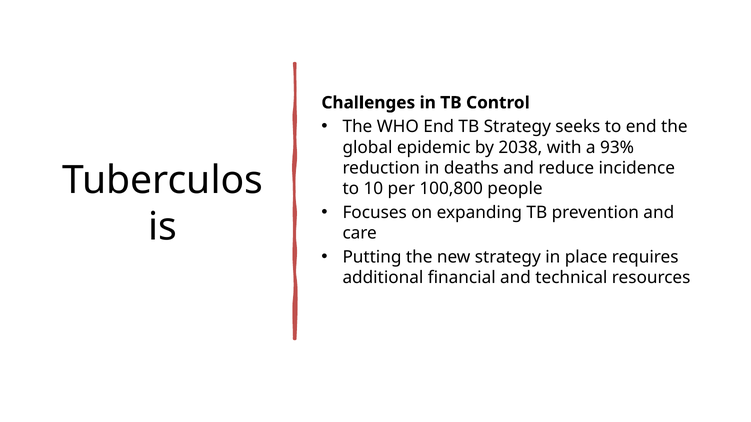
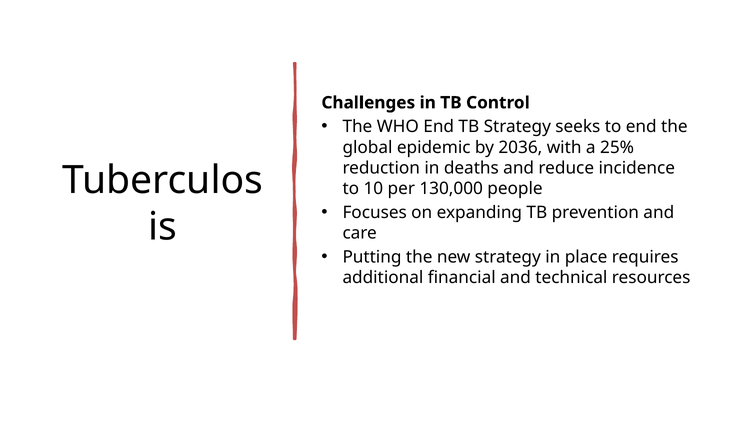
2038: 2038 -> 2036 (520, 147)
93%: 93% -> 25% (617, 147)
100,800: 100,800 -> 130,000 (451, 189)
